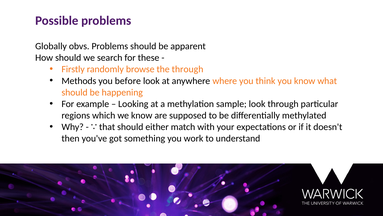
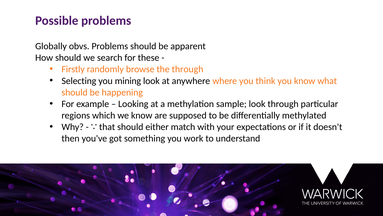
Methods: Methods -> Selecting (79, 81)
before: before -> mining (128, 81)
